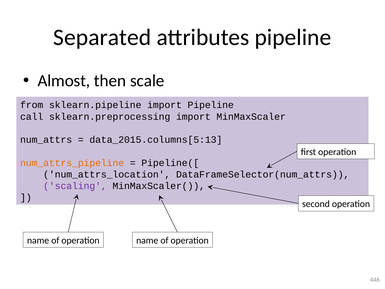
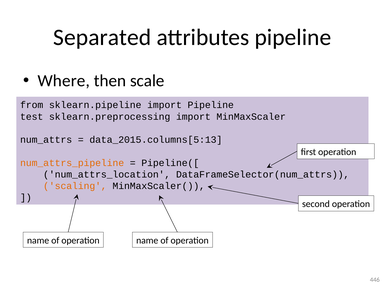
Almost: Almost -> Where (64, 81)
call: call -> test (32, 117)
scaling colour: purple -> orange (75, 186)
